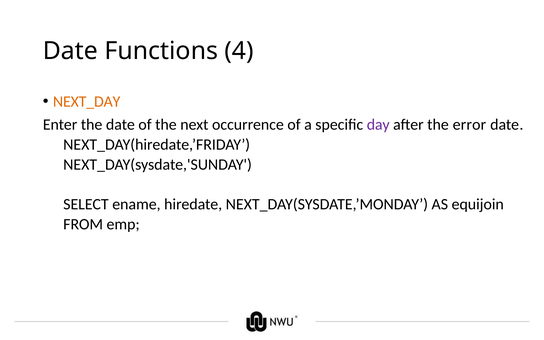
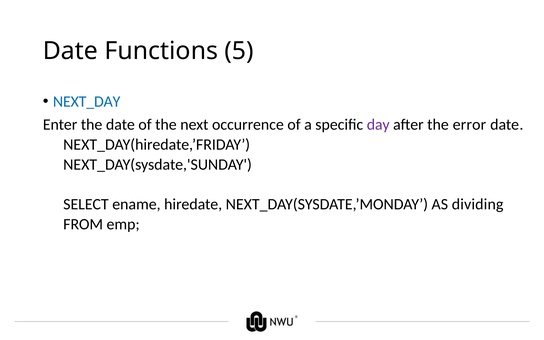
4: 4 -> 5 (239, 51)
NEXT_DAY colour: orange -> blue (87, 102)
equijoin: equijoin -> dividing (478, 204)
